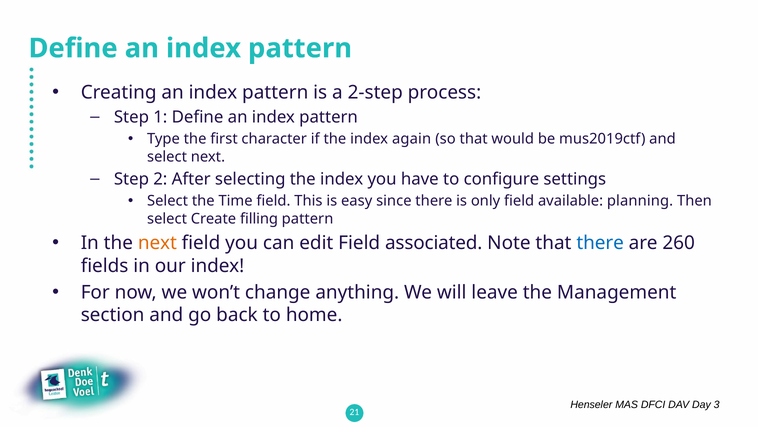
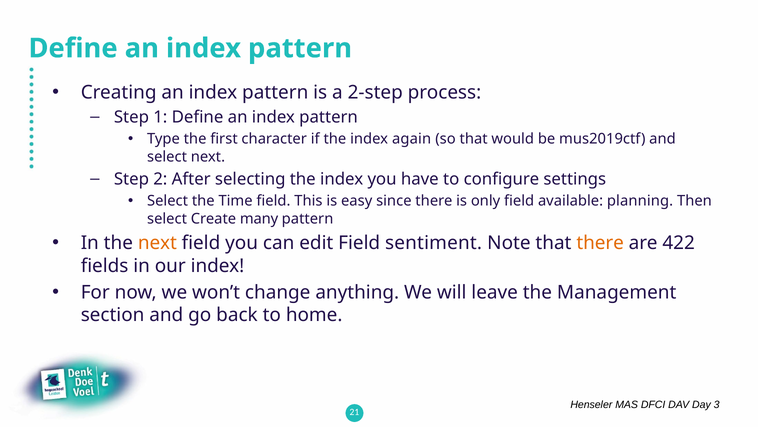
filling: filling -> many (259, 218)
associated: associated -> sentiment (434, 243)
there colour: blue -> orange (600, 243)
260: 260 -> 422 (679, 243)
